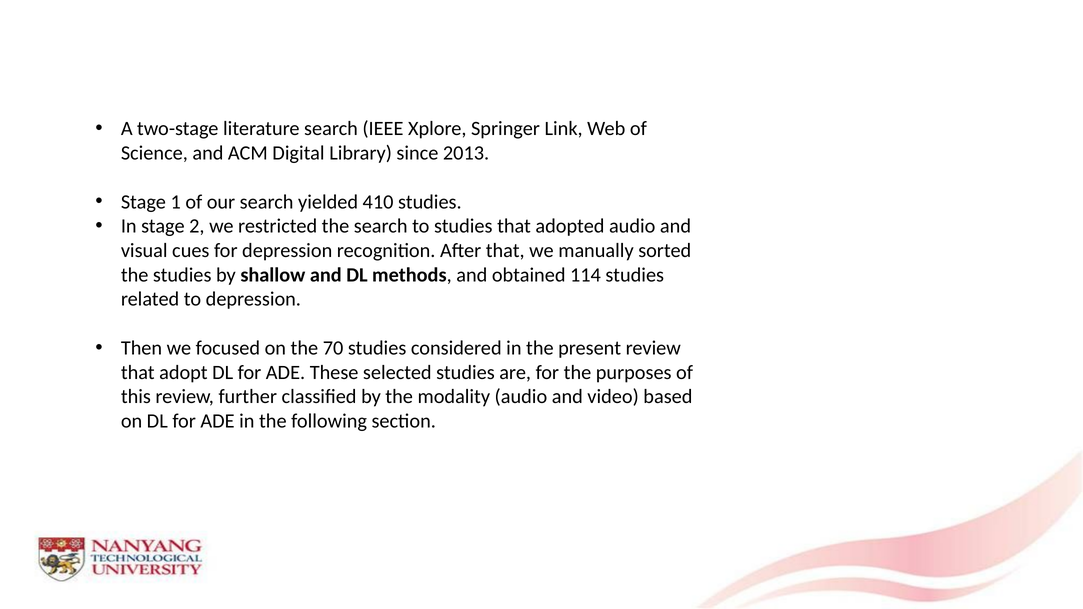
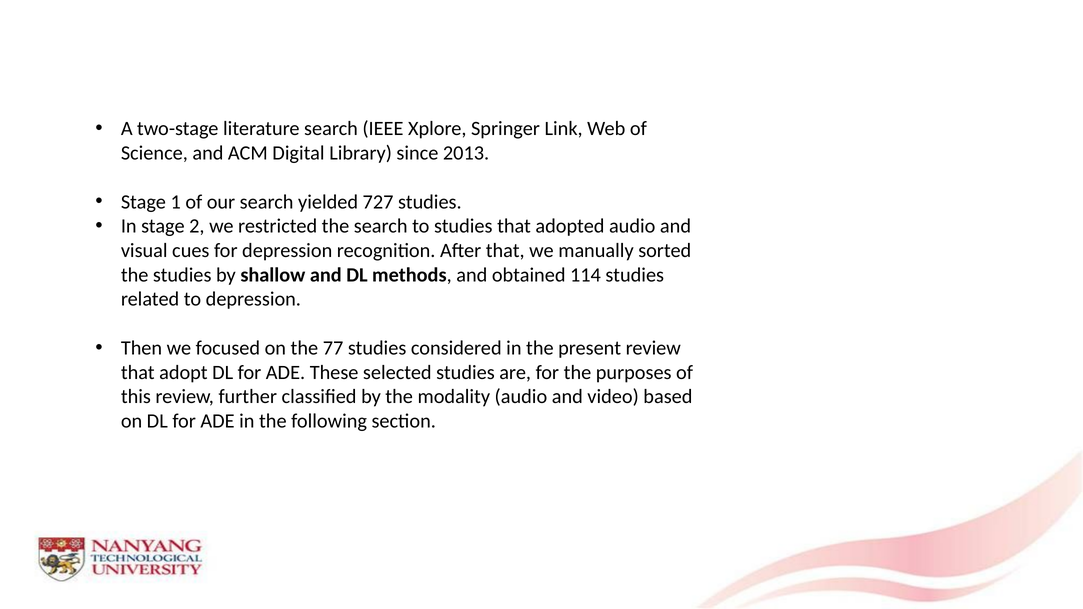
410: 410 -> 727 (378, 202)
70: 70 -> 77 (333, 348)
